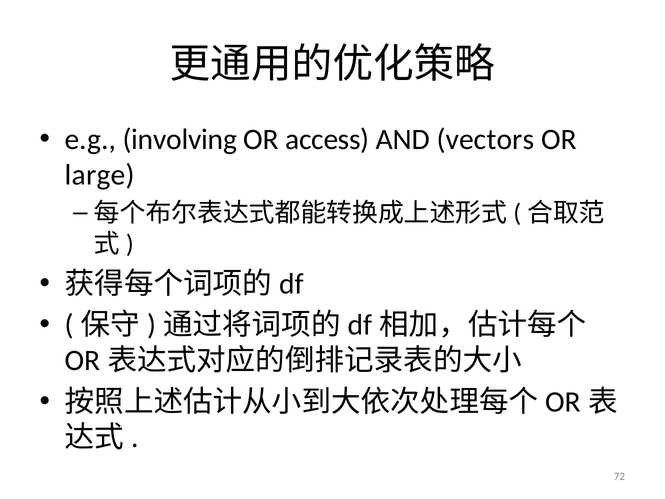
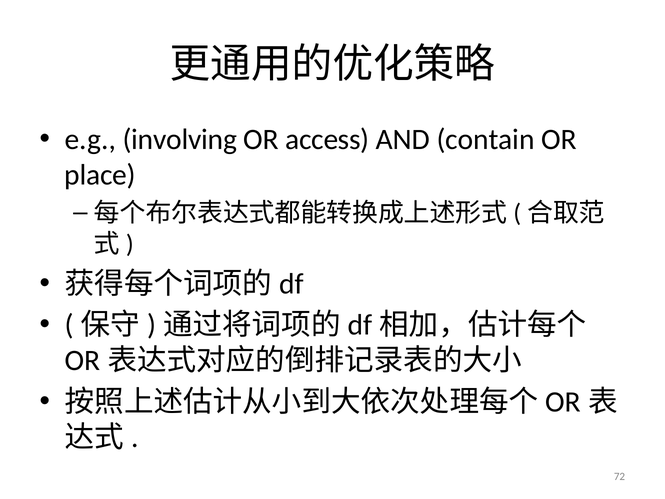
vectors: vectors -> contain (486, 140)
large: large -> place (100, 175)
